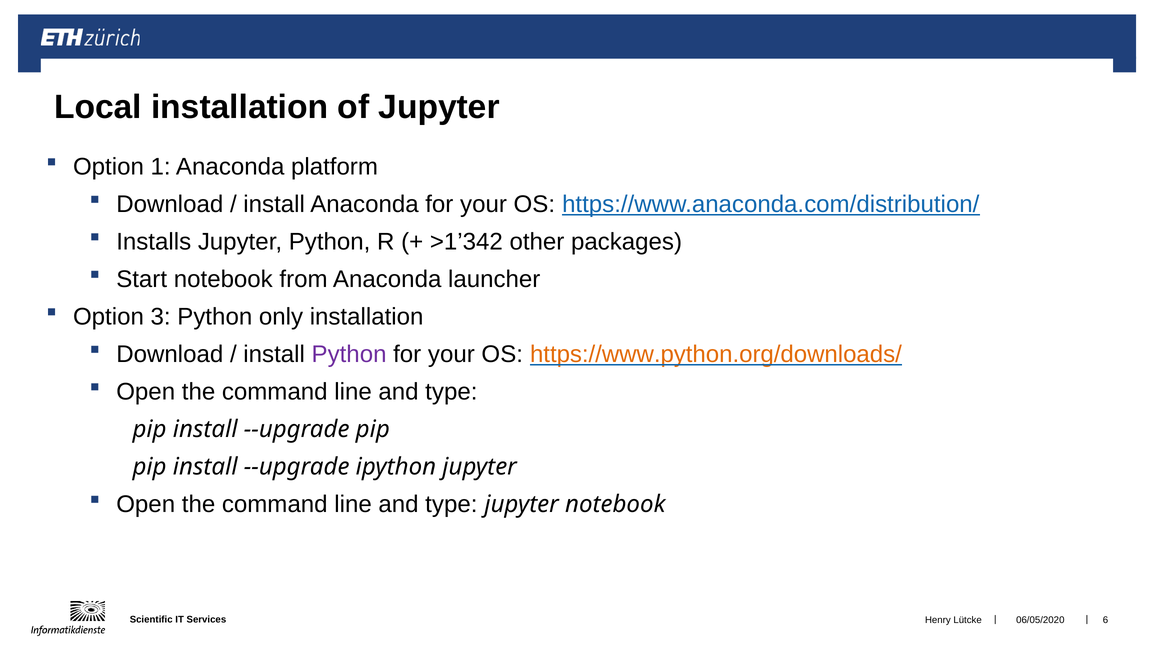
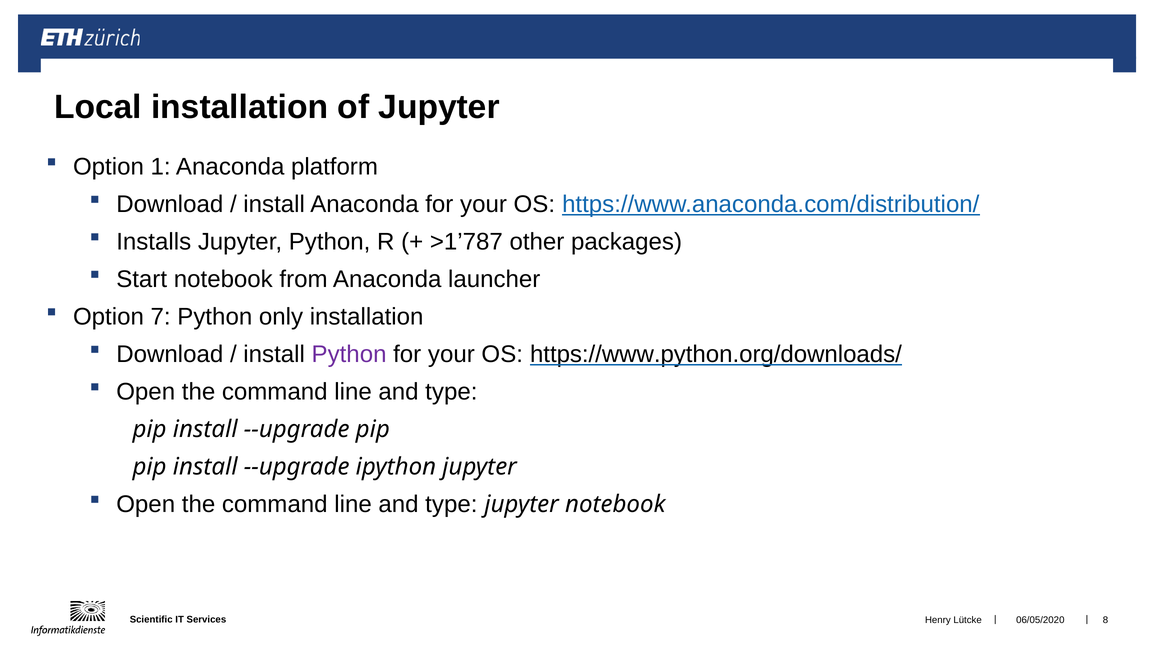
>1’342: >1’342 -> >1’787 (466, 242)
3: 3 -> 7 (161, 317)
https://www.python.org/downloads/ colour: orange -> black (716, 354)
6: 6 -> 8 (1105, 620)
